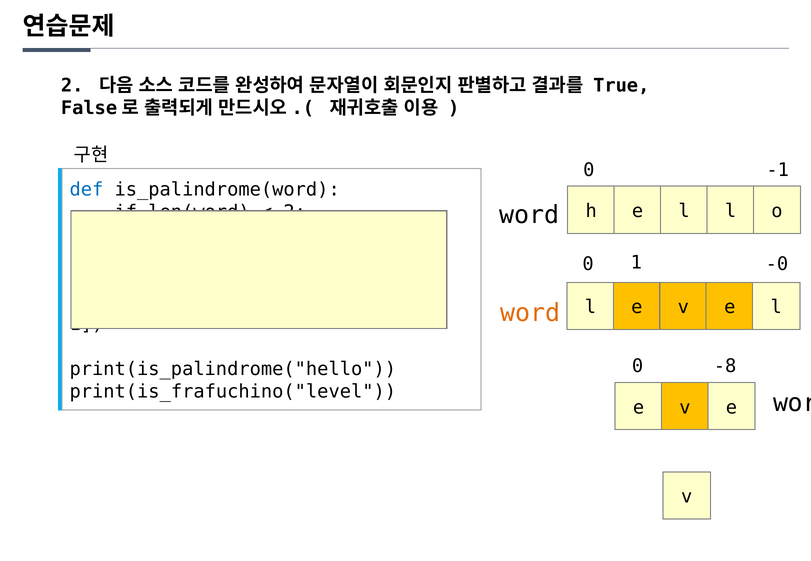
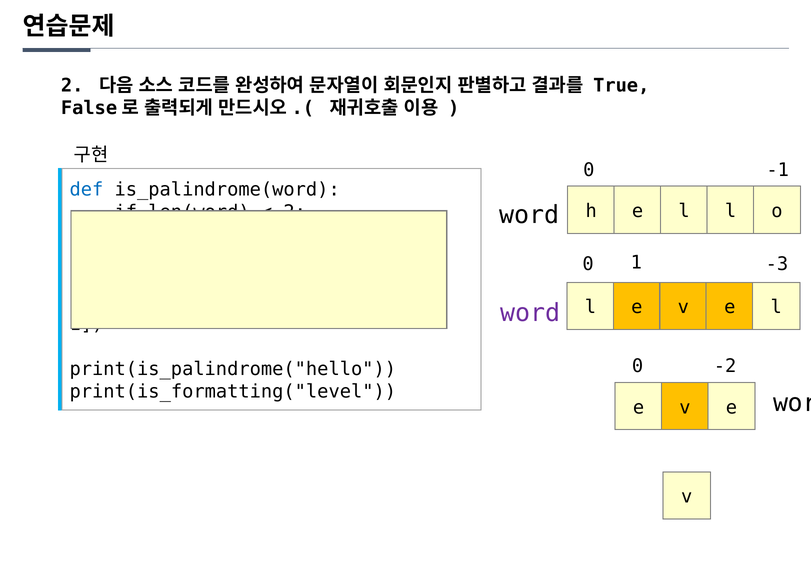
-0: -0 -> -3 (777, 264)
word colour: orange -> purple (530, 314)
-8: -8 -> -2 (725, 366)
print(is_frafuchino("level: print(is_frafuchino("level -> print(is_formatting("level (233, 392)
